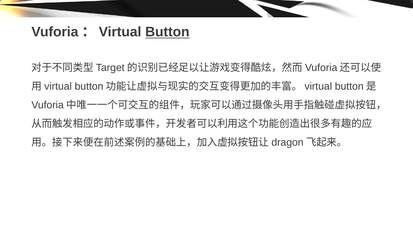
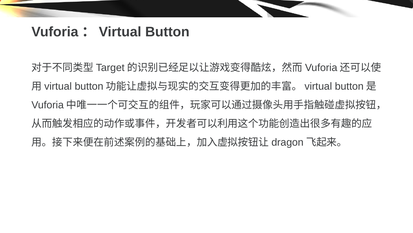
Button underline: present -> none (167, 32)
